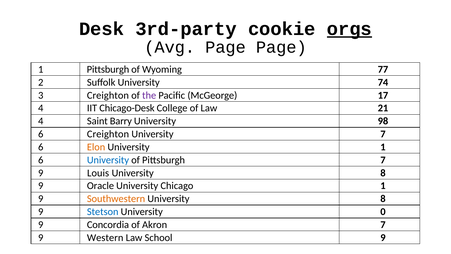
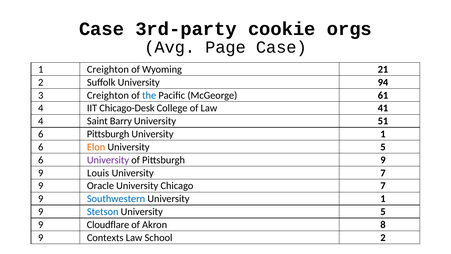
Desk: Desk -> Case (102, 29)
orgs underline: present -> none (349, 29)
Page Page: Page -> Case (281, 47)
1 Pittsburgh: Pittsburgh -> Creighton (108, 69)
77: 77 -> 21 (383, 69)
74: 74 -> 94 (383, 82)
the colour: purple -> blue (149, 95)
17: 17 -> 61 (383, 95)
21: 21 -> 41 (383, 108)
98: 98 -> 51 (383, 121)
6 Creighton: Creighton -> Pittsburgh (108, 134)
7: 7 -> 1 (383, 134)
1: 1 -> 5 (383, 147)
University colour: blue -> purple (108, 160)
Pittsburgh 7: 7 -> 9 (383, 160)
8: 8 -> 7 (383, 173)
Chicago 1: 1 -> 7 (383, 186)
Southwestern colour: orange -> blue (116, 199)
8: 8 -> 1 (383, 199)
0: 0 -> 5 (383, 212)
Concordia: Concordia -> Cloudflare (108, 224)
Akron 7: 7 -> 8 (383, 224)
Western: Western -> Contexts (105, 237)
School 9: 9 -> 2 (383, 237)
